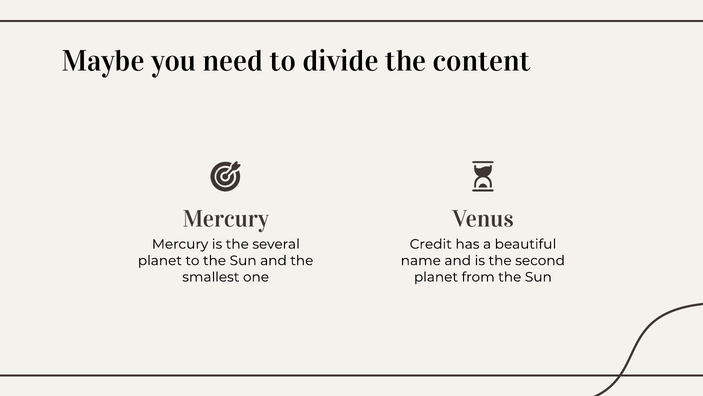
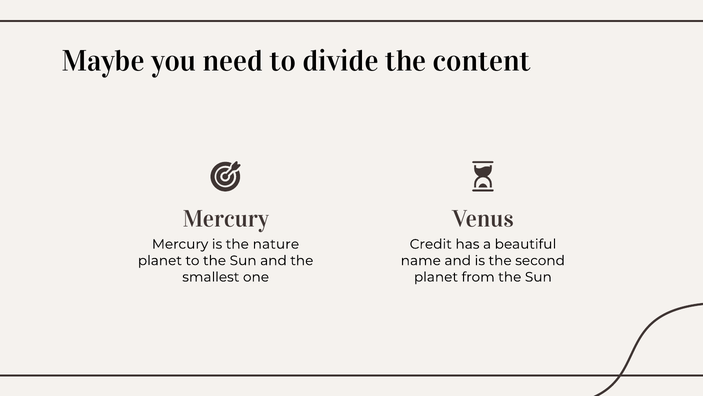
several: several -> nature (276, 244)
